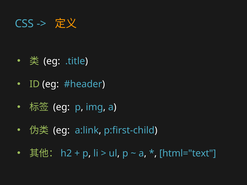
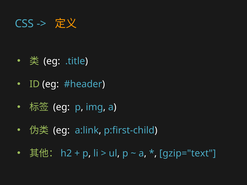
html="text: html="text -> gzip="text (188, 153)
